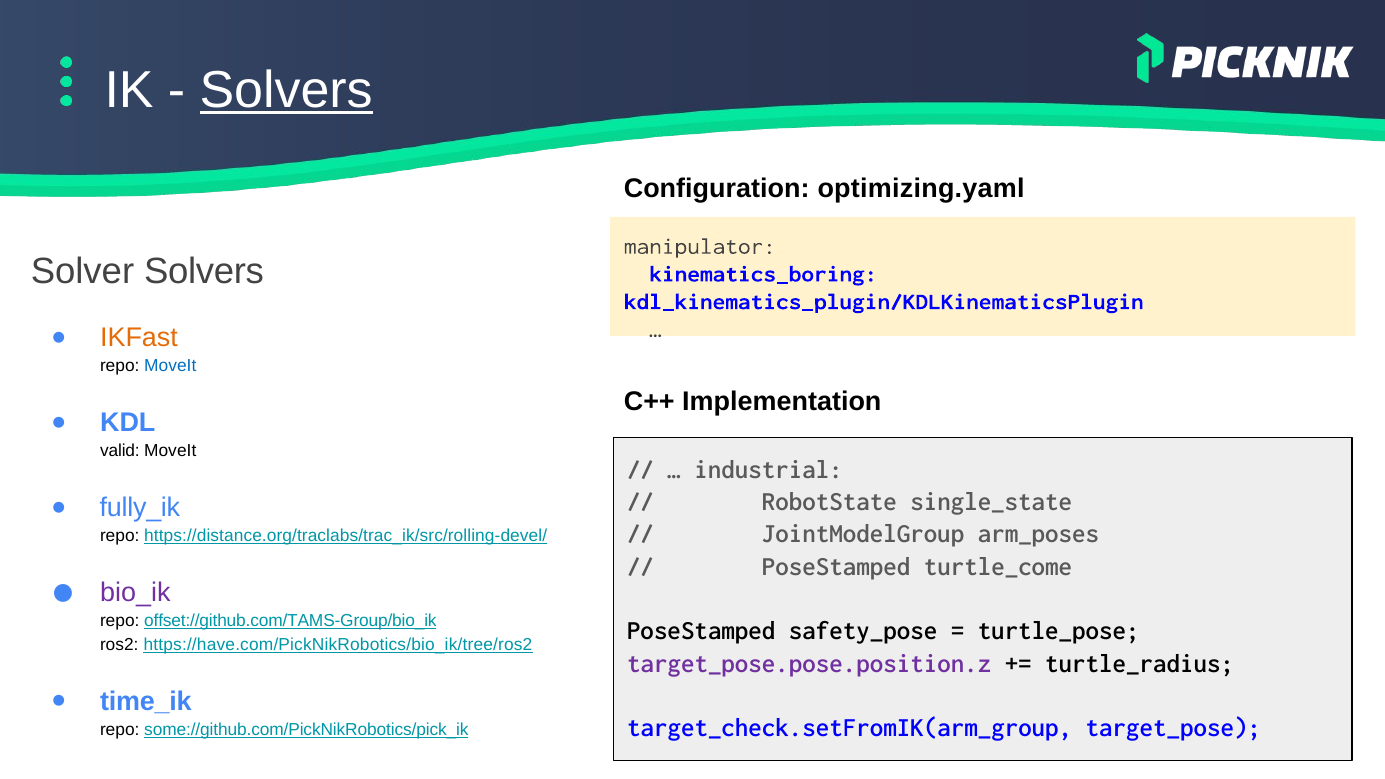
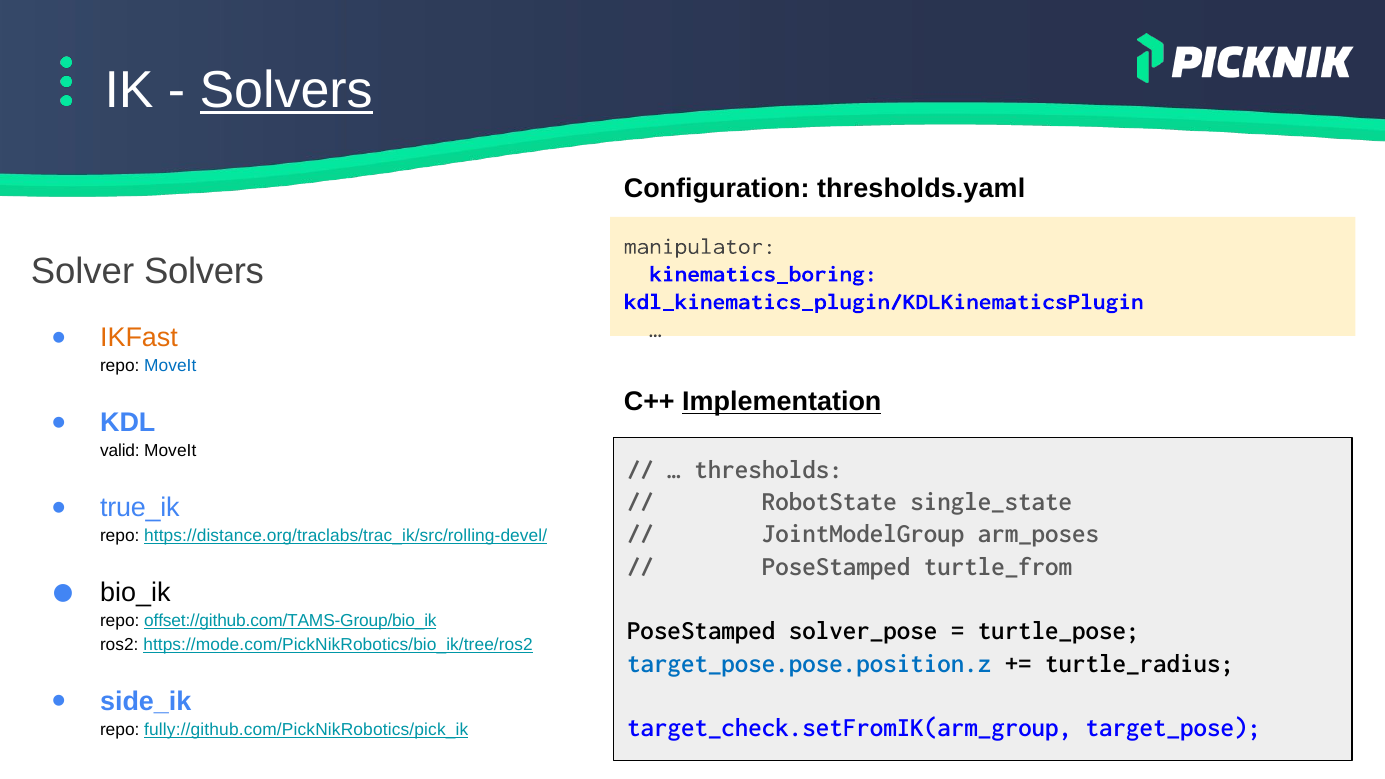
optimizing.yaml: optimizing.yaml -> thresholds.yaml (921, 188)
Implementation underline: none -> present (782, 402)
industrial: industrial -> thresholds (769, 469)
fully_ik: fully_ik -> true_ik (140, 507)
turtle_come: turtle_come -> turtle_from (998, 566)
bio_ik colour: purple -> black (135, 592)
safety_pose: safety_pose -> solver_pose (863, 631)
https://have.com/PickNikRobotics/bio_ik/tree/ros2: https://have.com/PickNikRobotics/bio_ik/tree/ros2 -> https://mode.com/PickNikRobotics/bio_ik/tree/ros2 (338, 645)
target_pose.pose.position.z colour: purple -> blue (809, 663)
time_ik: time_ik -> side_ik (146, 701)
some://github.com/PickNikRobotics/pick_ik: some://github.com/PickNikRobotics/pick_ik -> fully://github.com/PickNikRobotics/pick_ik (306, 730)
